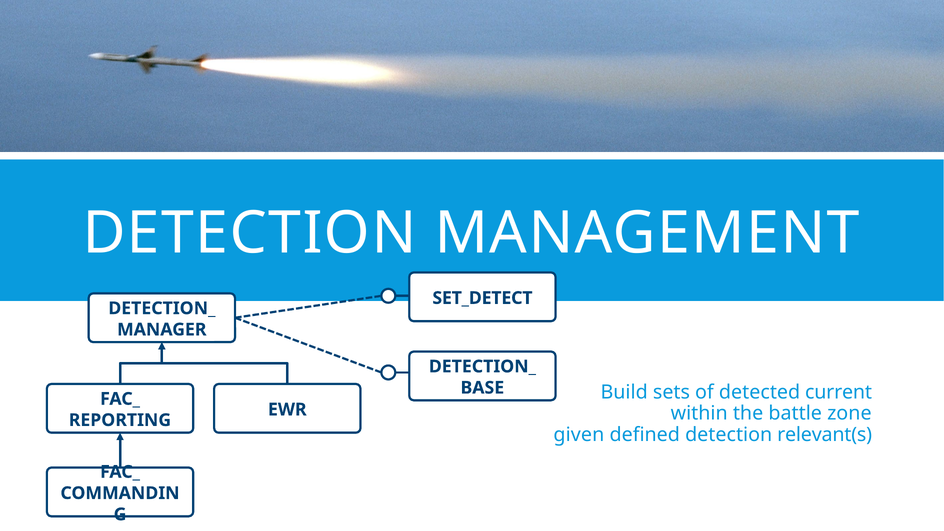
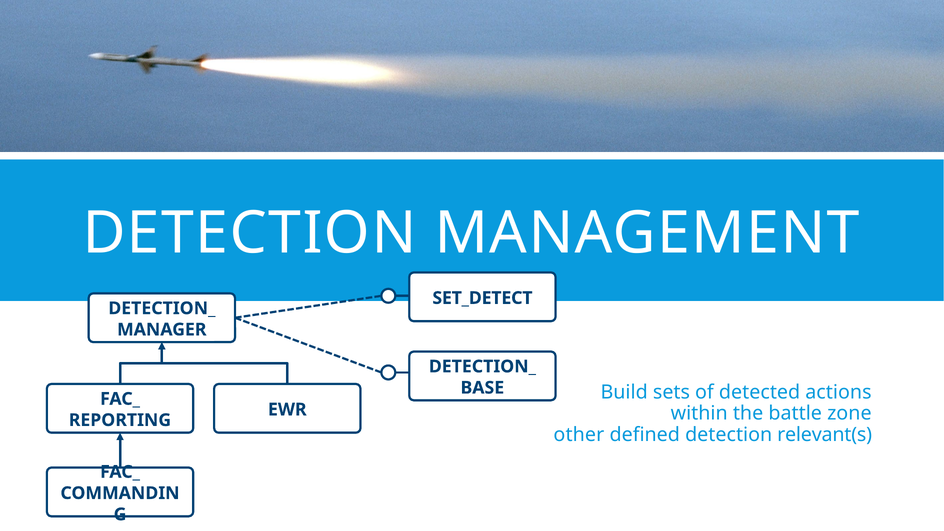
current: current -> actions (838, 392)
given: given -> other (579, 435)
